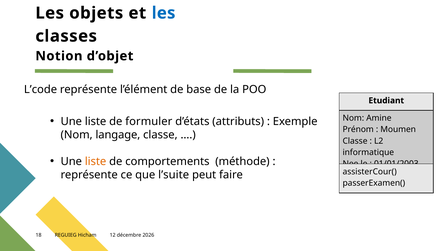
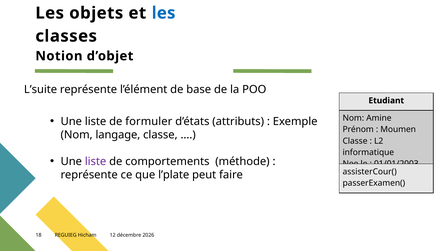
L’code: L’code -> L’suite (41, 90)
liste colour: orange -> purple (96, 162)
l’suite: l’suite -> l’plate (174, 175)
